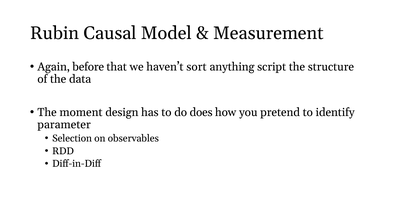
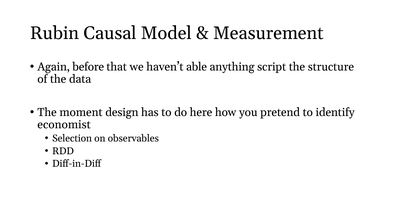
sort: sort -> able (197, 67)
does: does -> here (201, 112)
parameter: parameter -> economist (64, 124)
